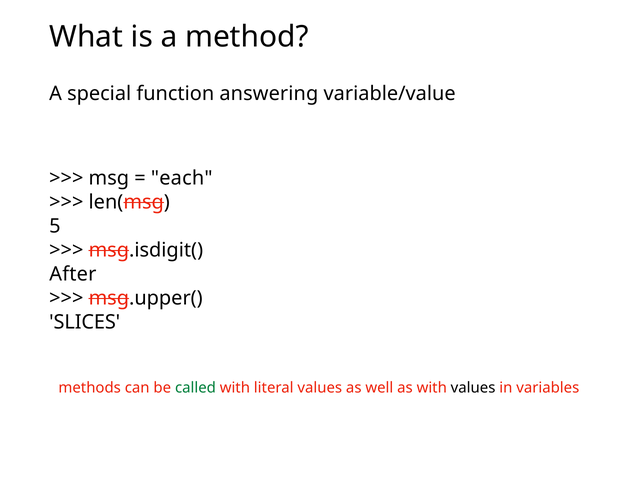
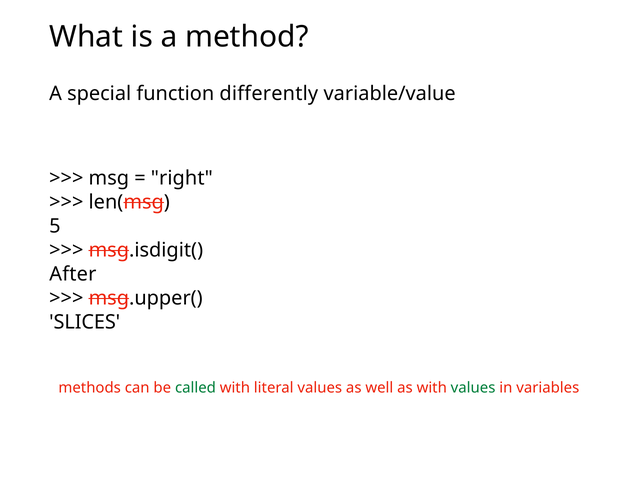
answering: answering -> differently (269, 94)
each: each -> right (182, 178)
values colour: black -> green (473, 387)
